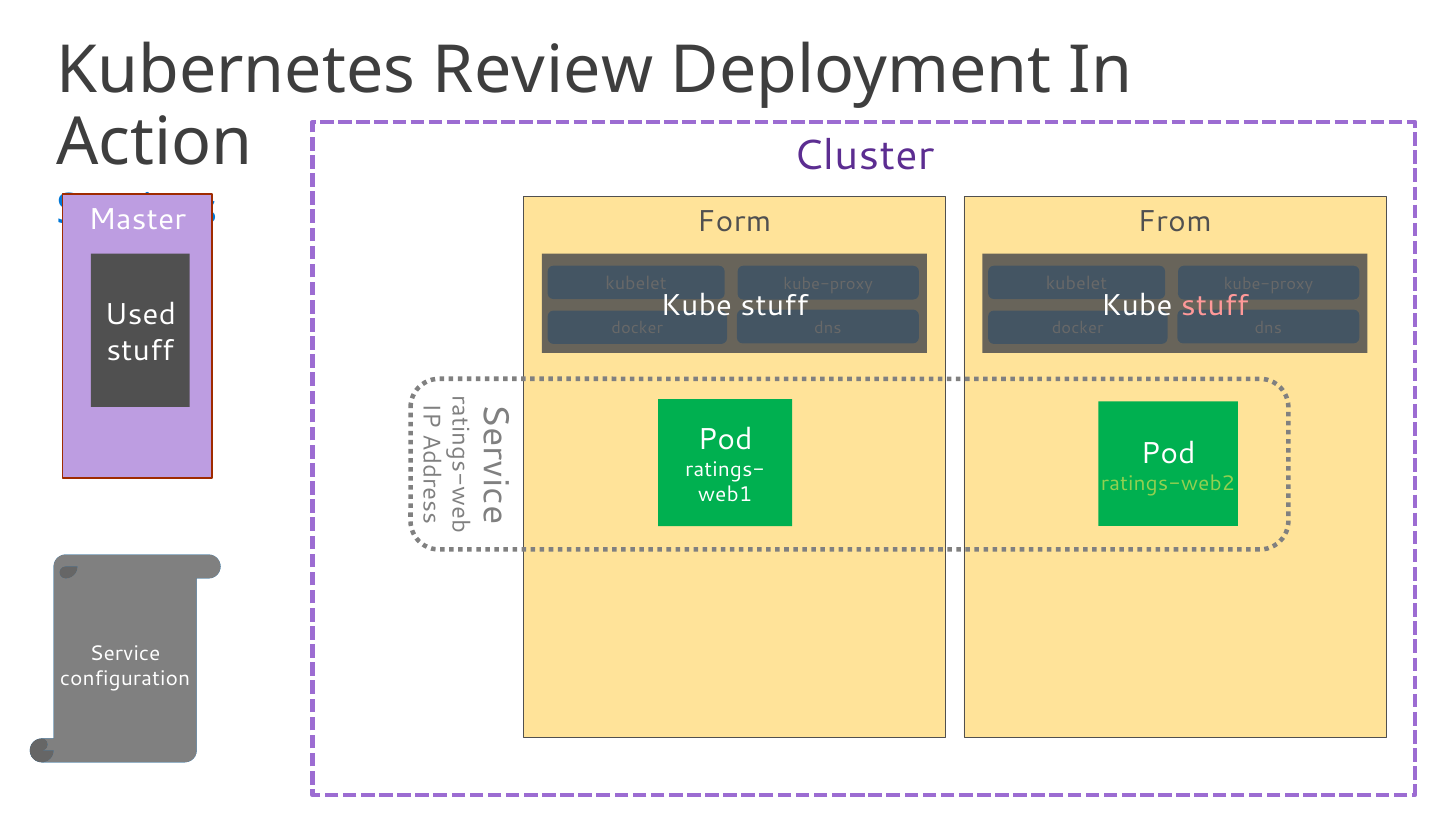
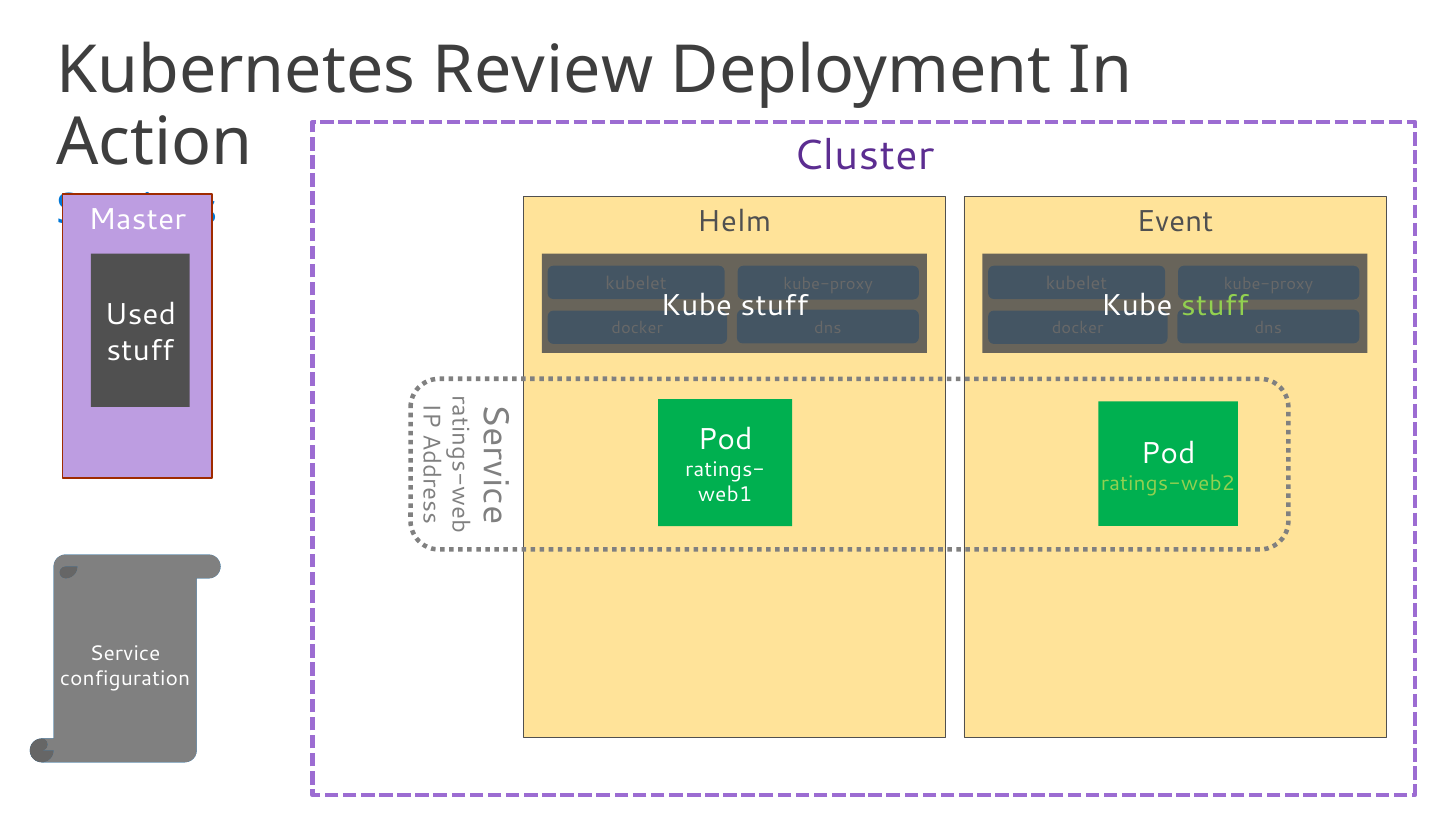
Form: Form -> Helm (734, 222)
From: From -> Event (1175, 222)
stuff colour: pink -> light green (1215, 305)
